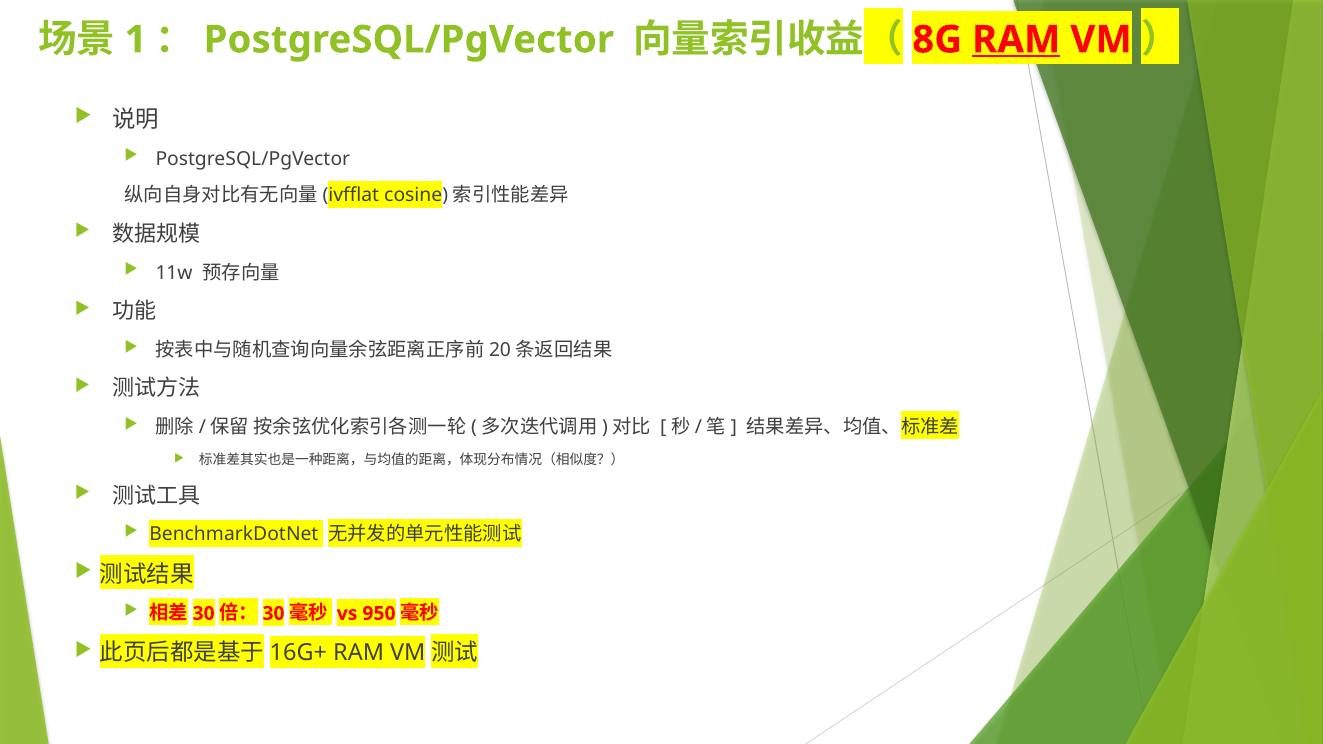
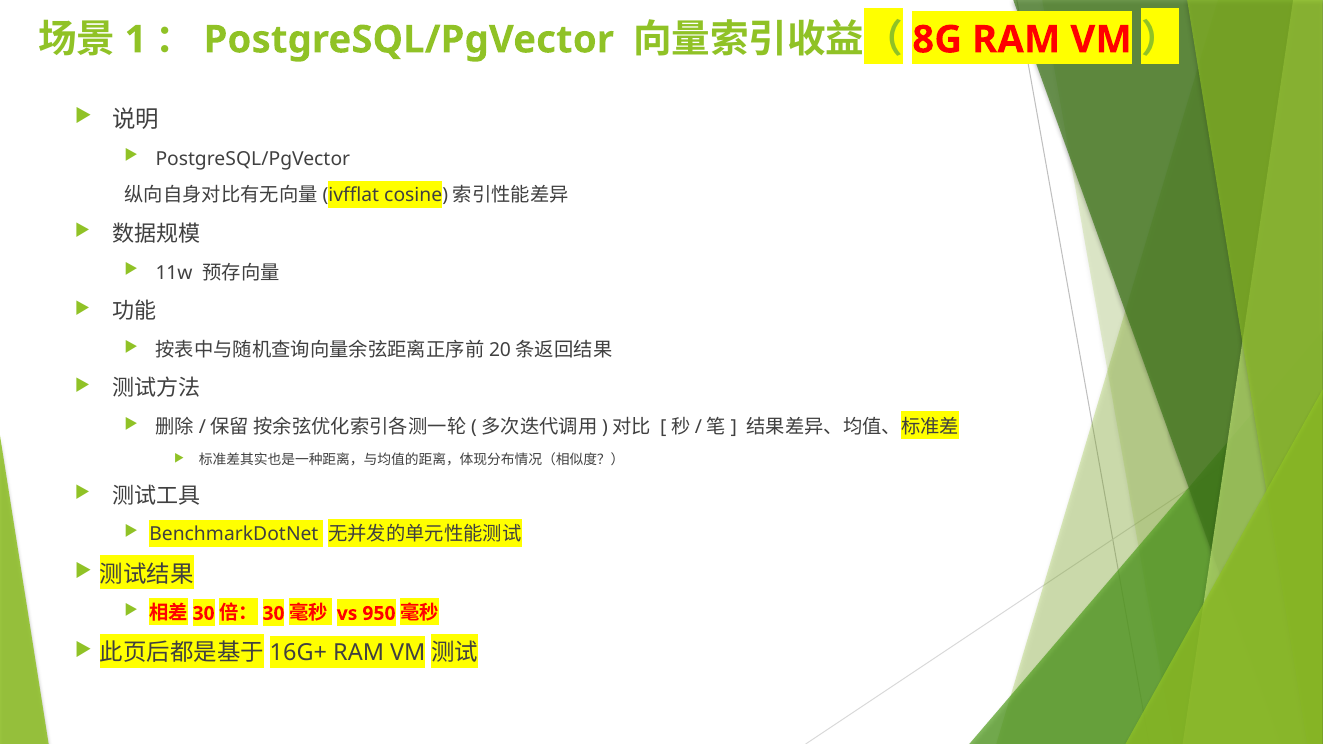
RAM underline: present -> none (1016, 40)
